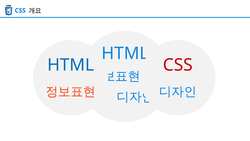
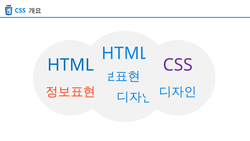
CSS colour: red -> purple (178, 65)
